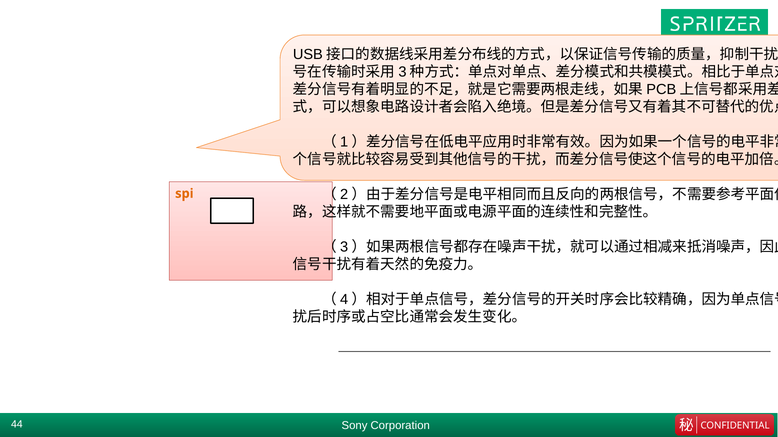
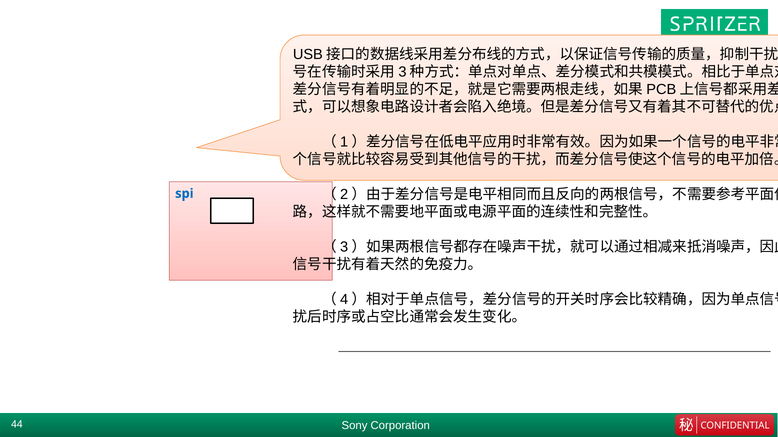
spi colour: orange -> blue (184, 194)
